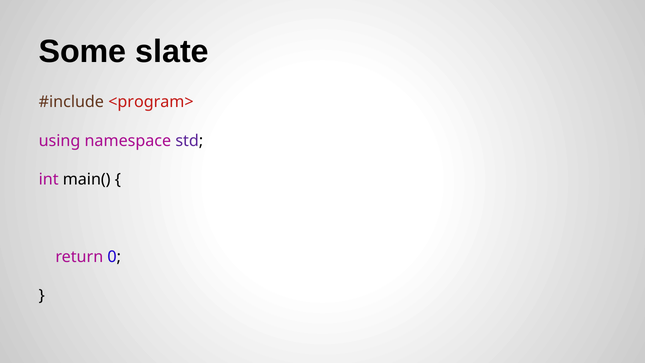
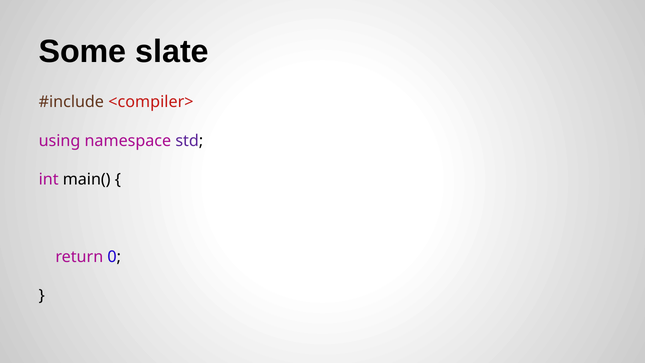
<program>: <program> -> <compiler> (151, 102)
